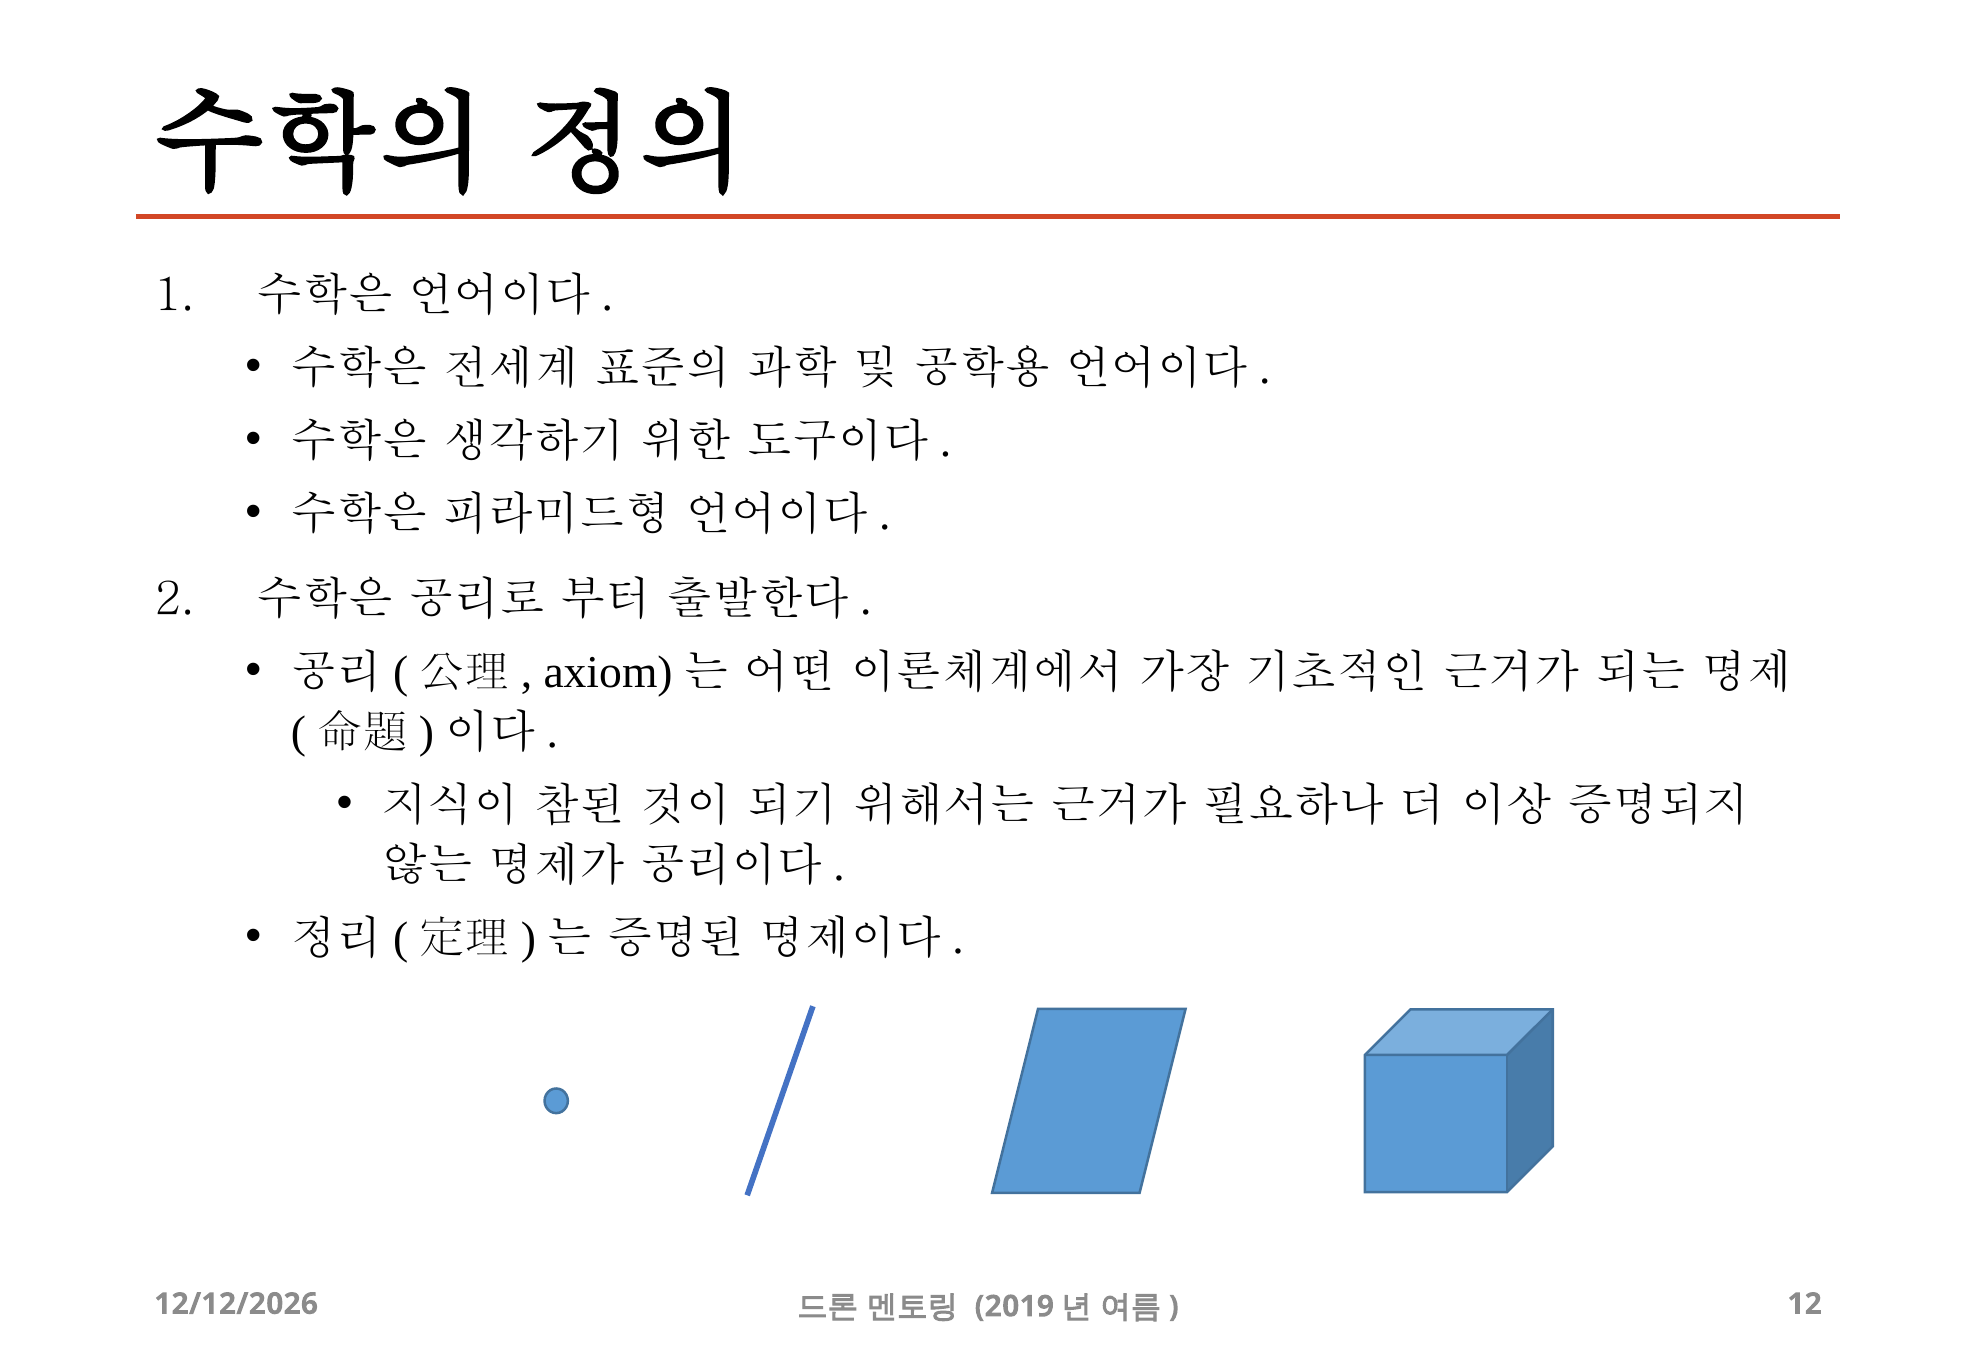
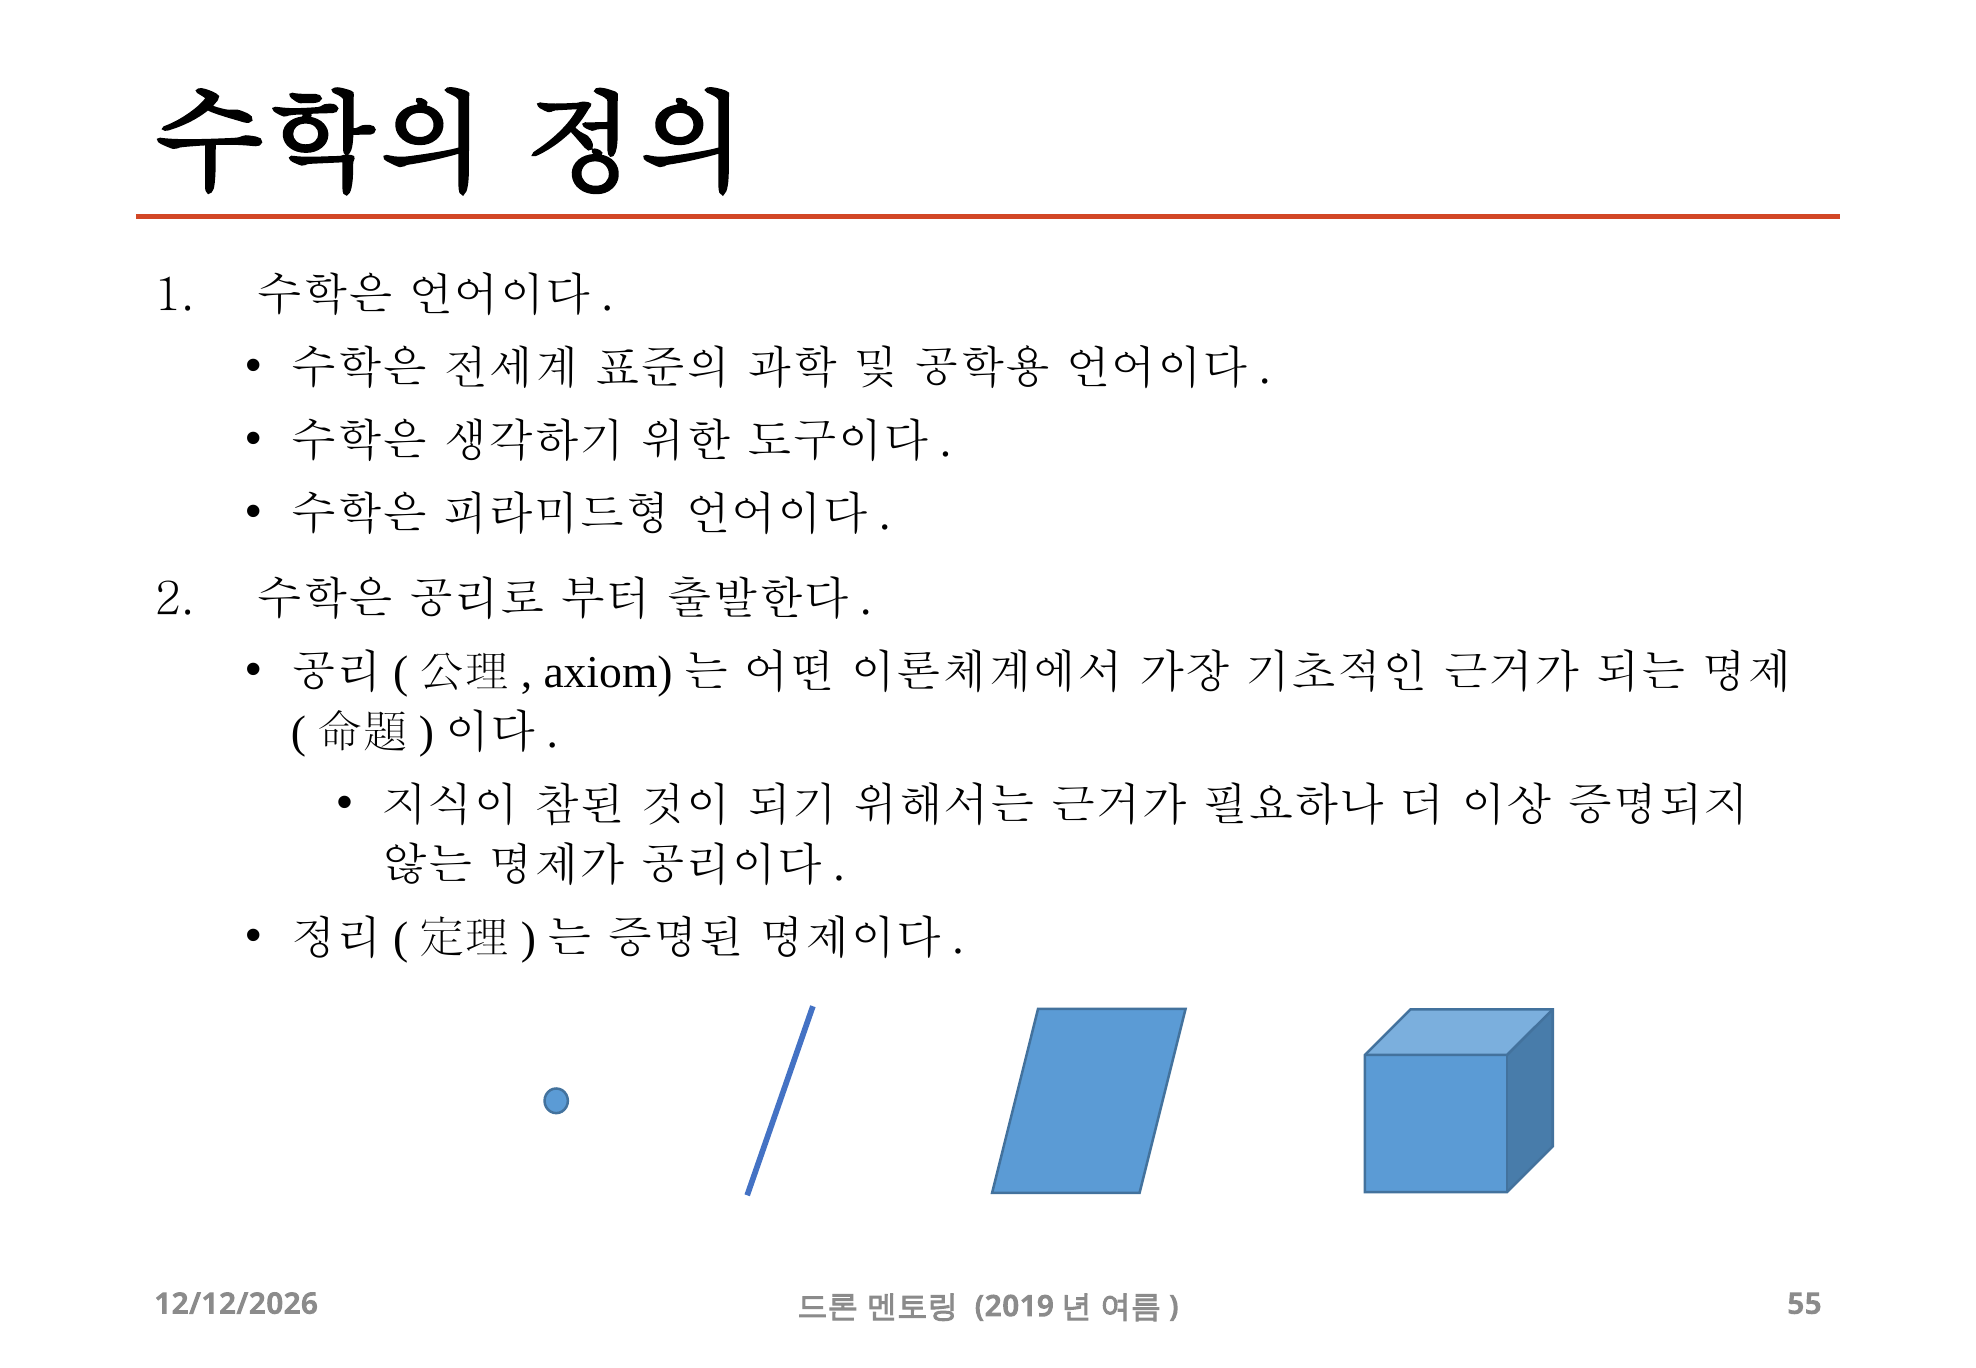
12: 12 -> 55 (1805, 1304)
